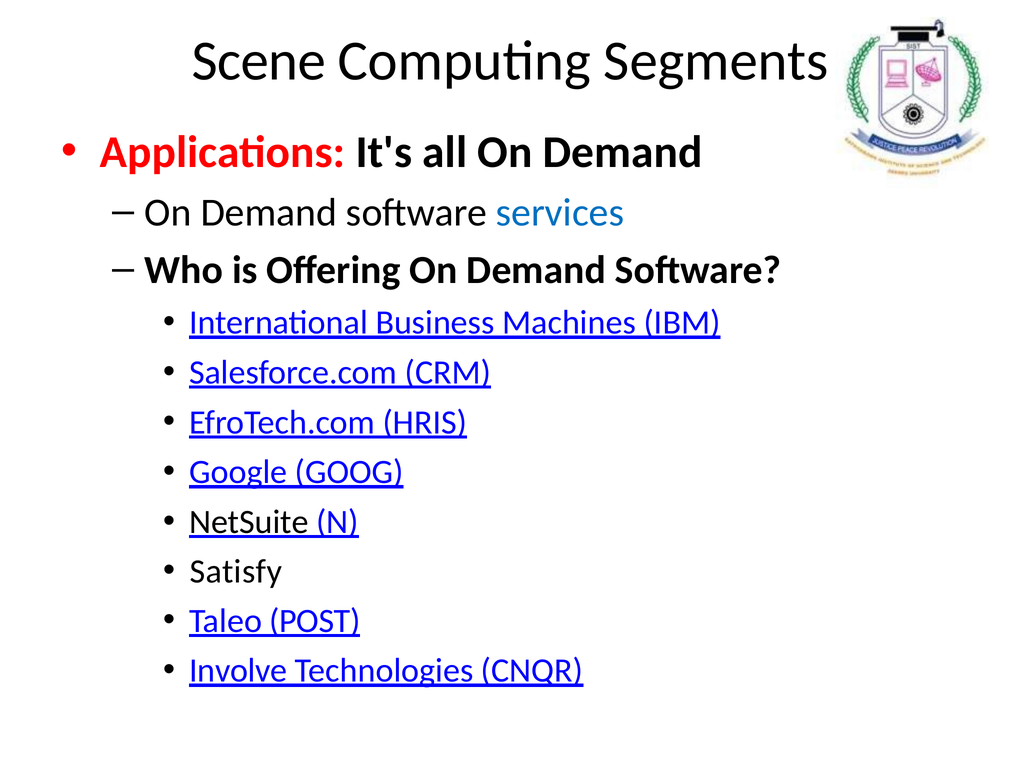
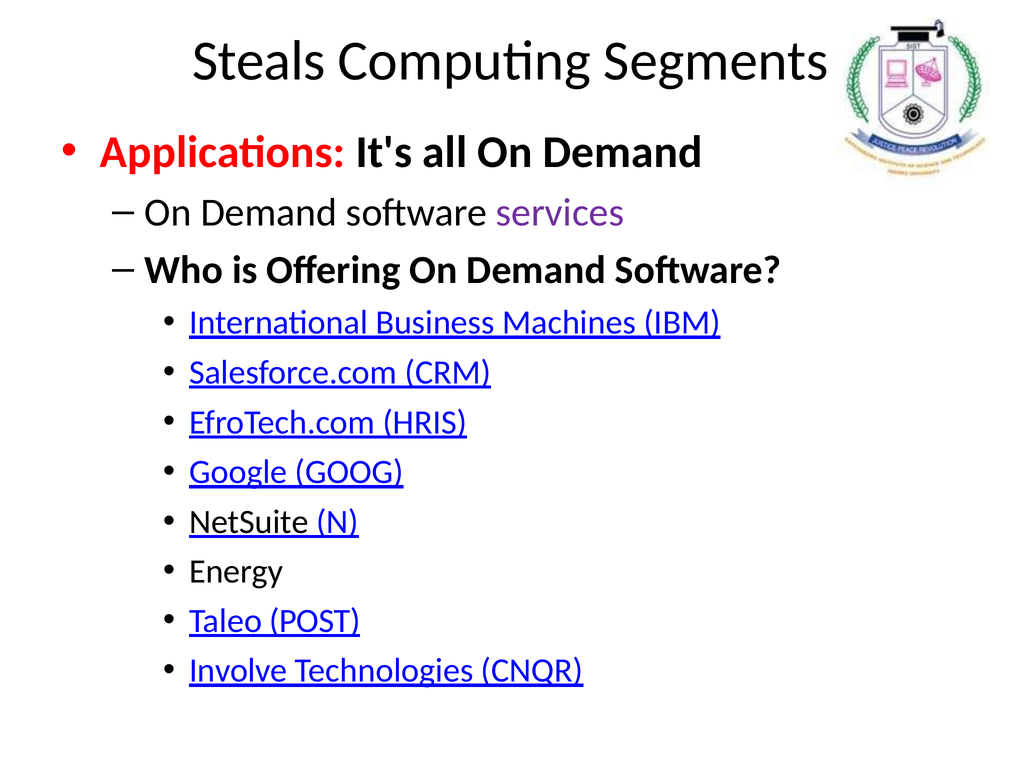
Scene: Scene -> Steals (259, 61)
services colour: blue -> purple (560, 212)
Satisfy: Satisfy -> Energy (236, 571)
